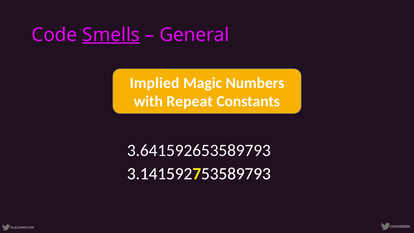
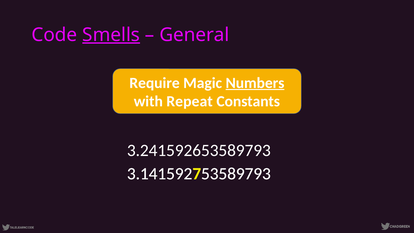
Implied: Implied -> Require (155, 83)
Numbers underline: none -> present (255, 83)
3.641592653589793: 3.641592653589793 -> 3.241592653589793 (199, 150)
